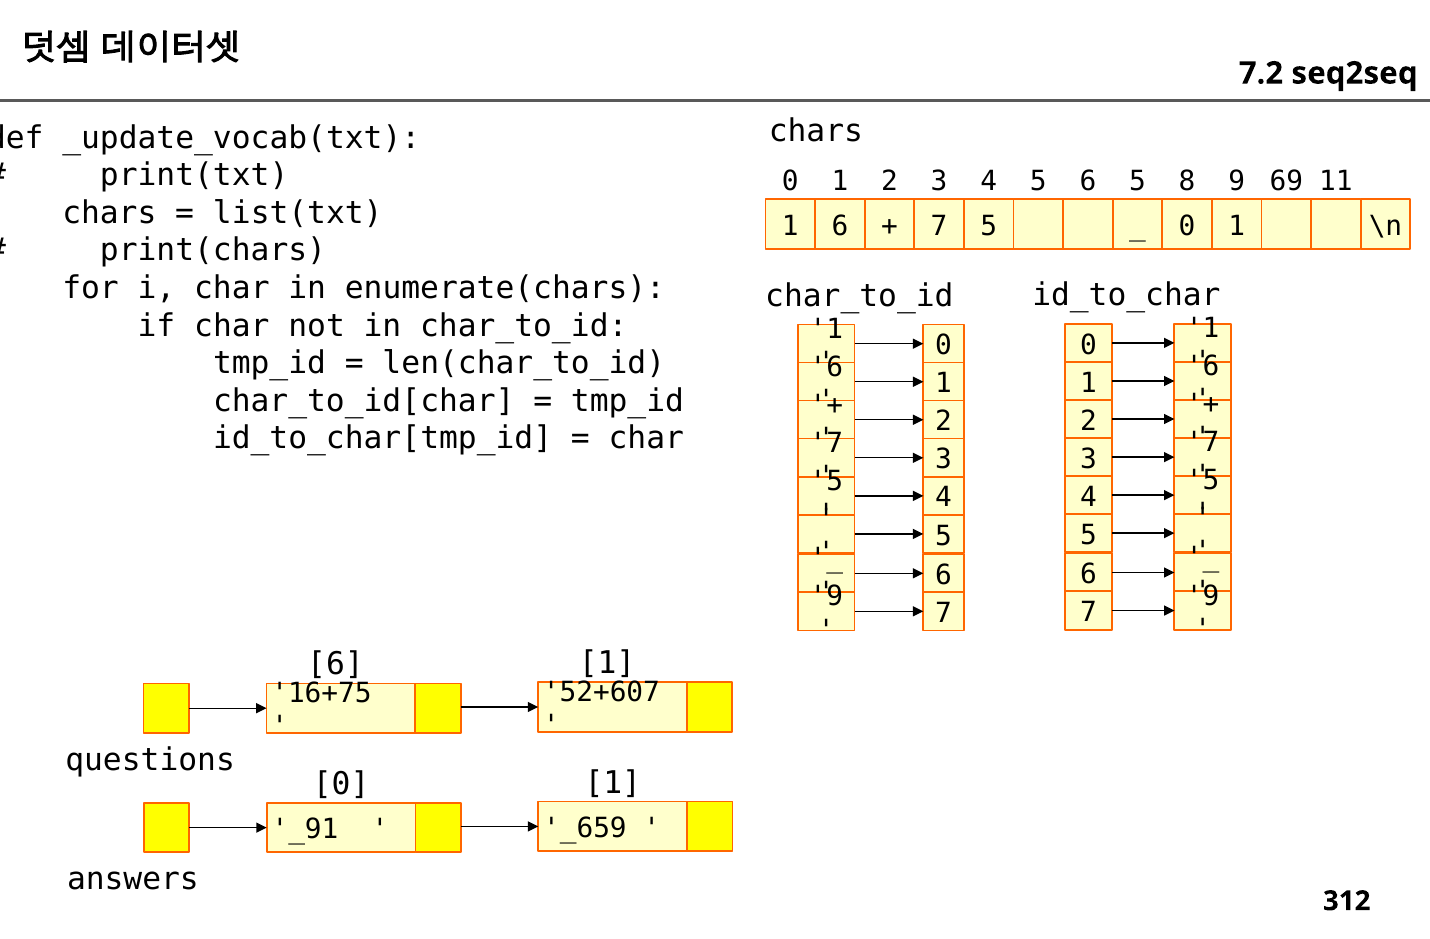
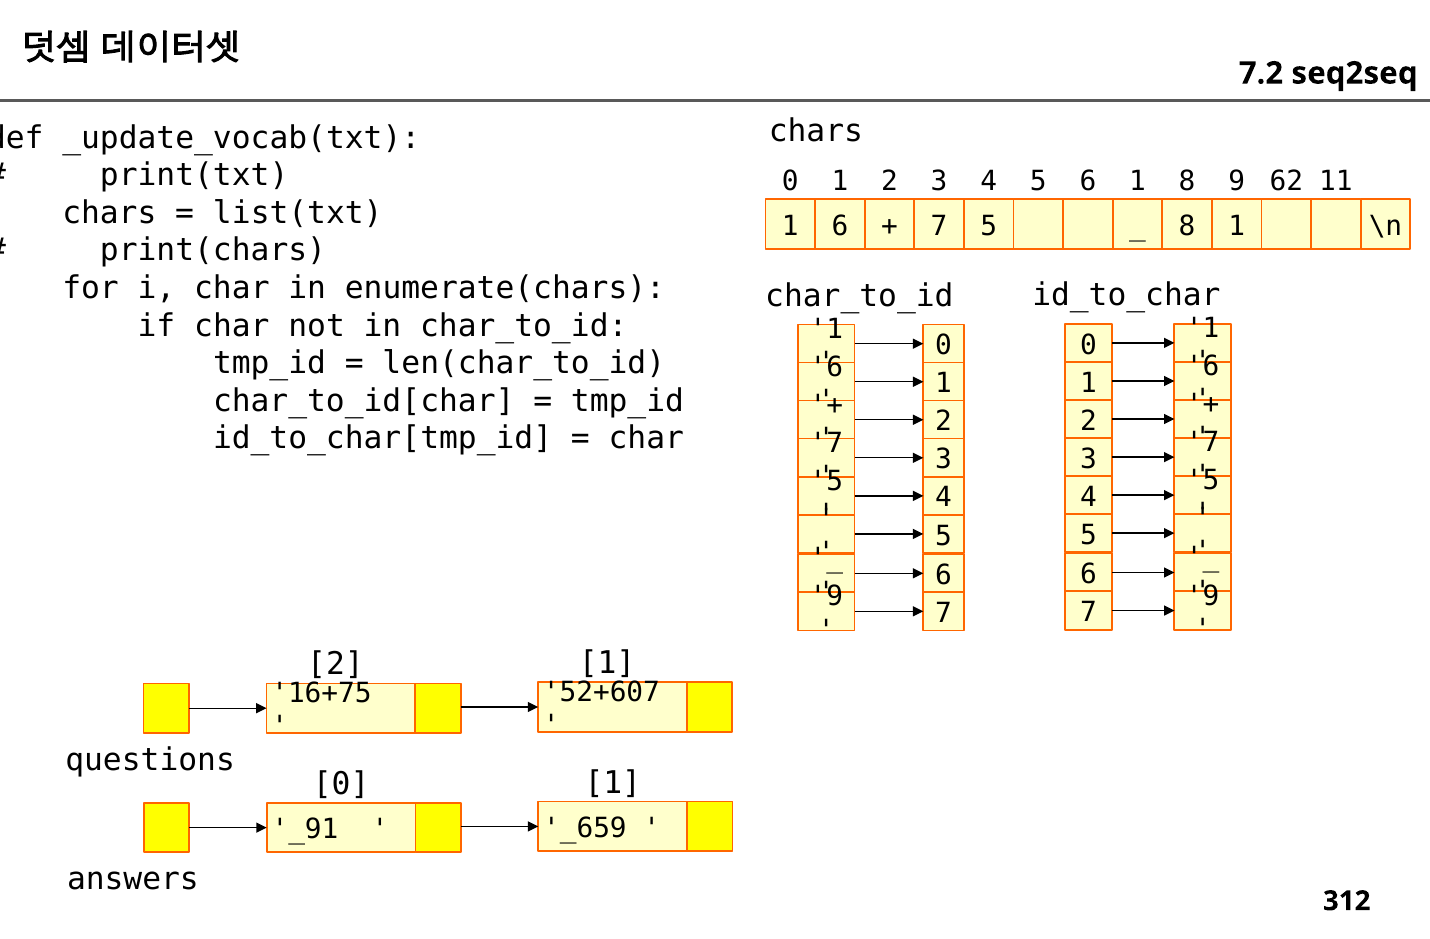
6 5: 5 -> 1 (1138, 181)
69: 69 -> 62 (1286, 181)
0: 0 -> 8 (1187, 226)
6: 6 -> 2 (335, 664)
